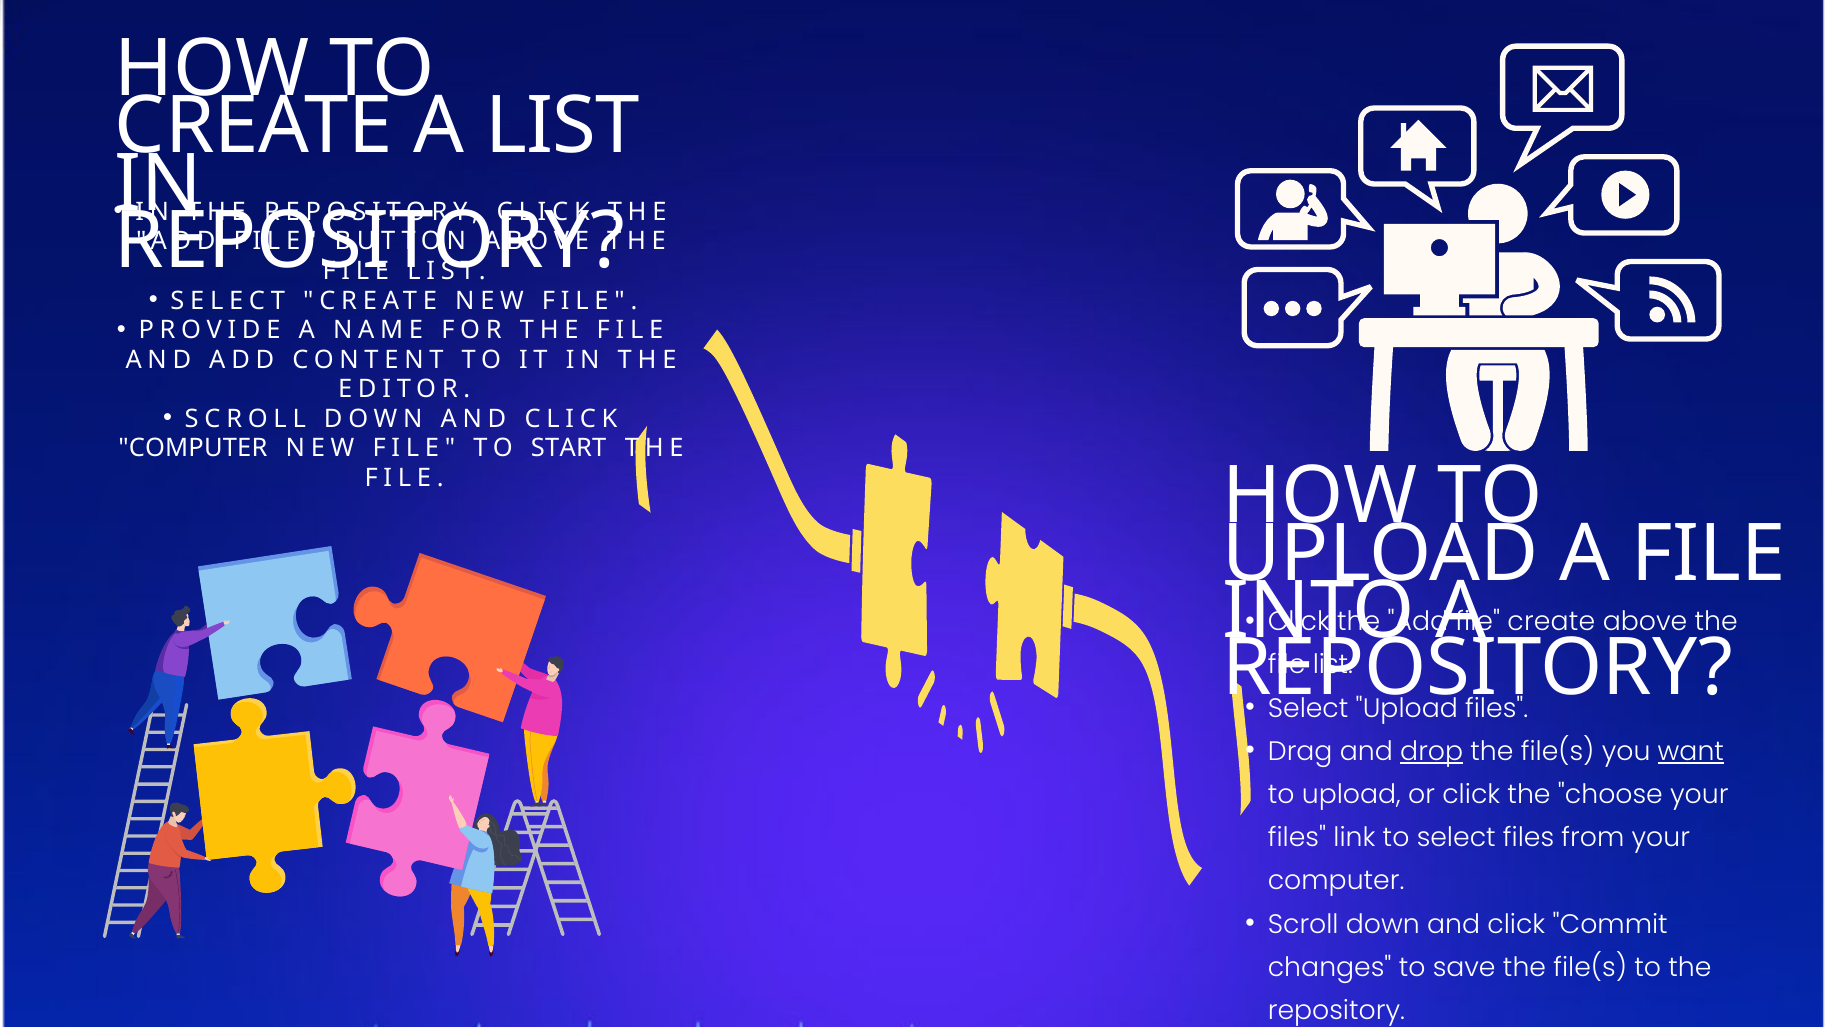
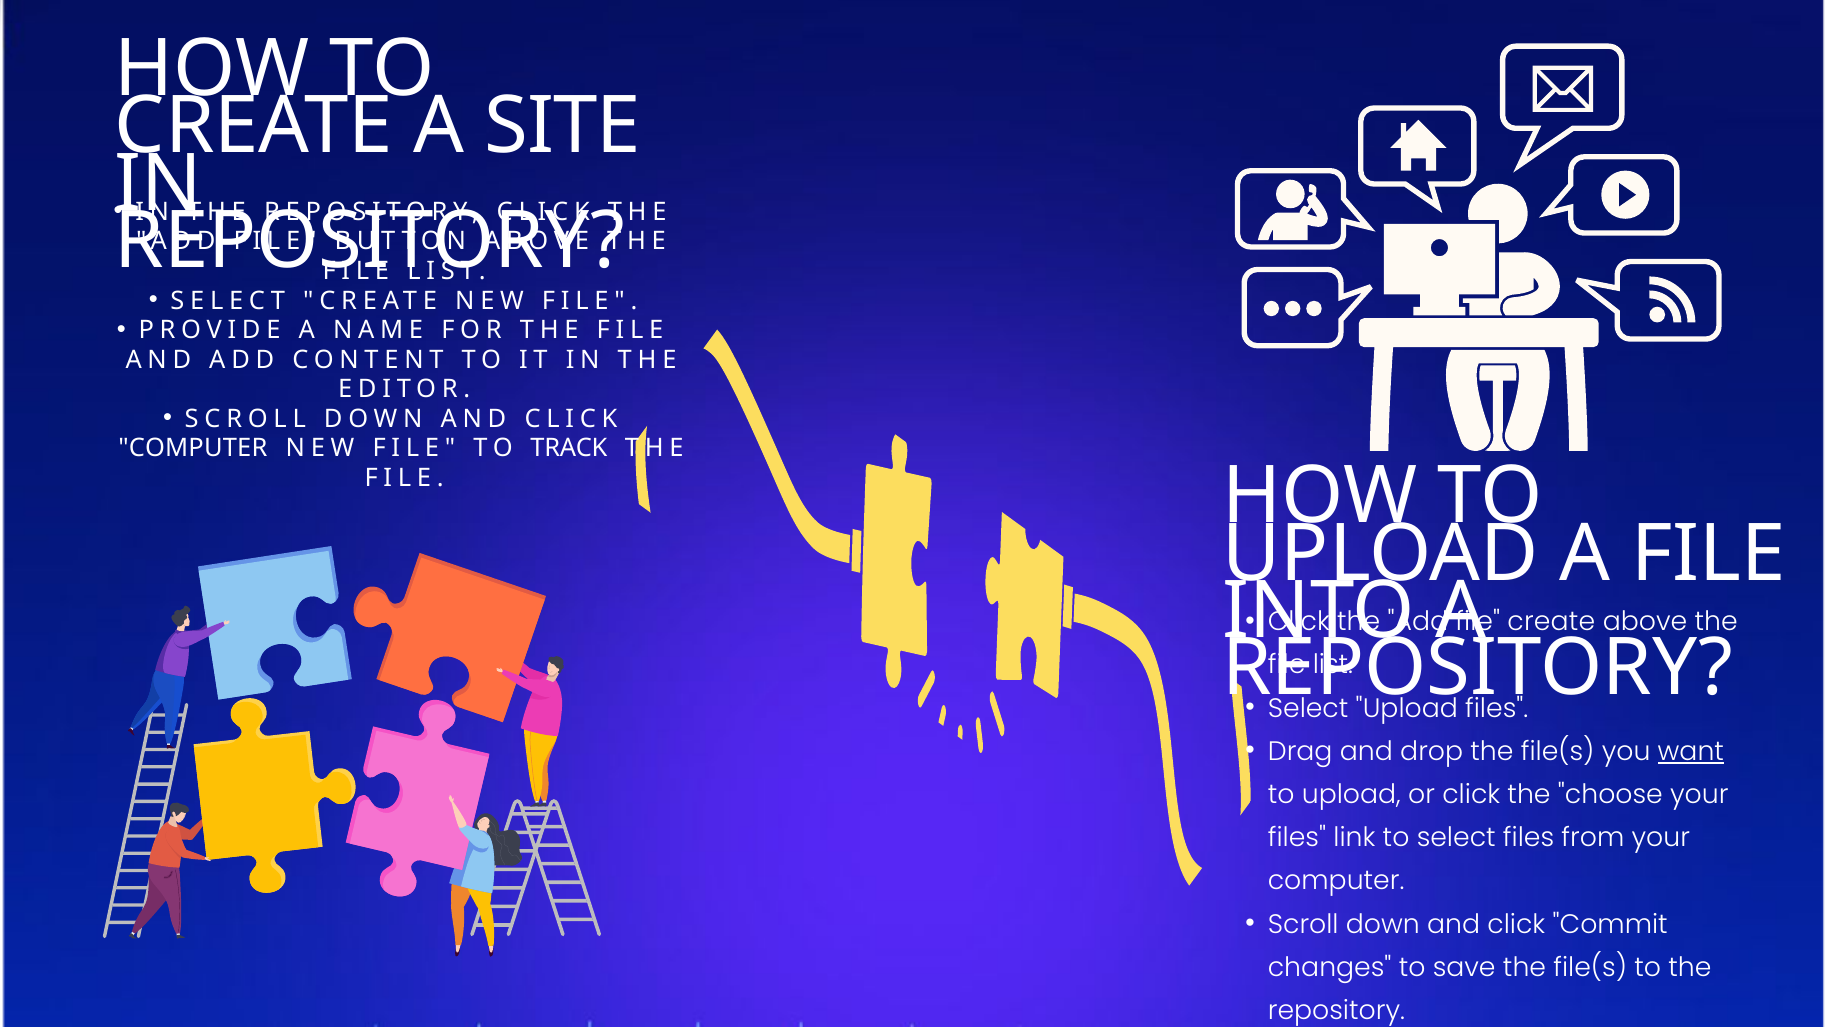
A LIST: LIST -> SITE (563, 127)
START: START -> TRACK (569, 448)
drop underline: present -> none (1432, 751)
